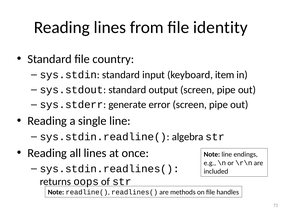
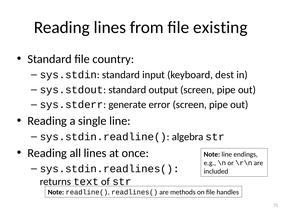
identity: identity -> existing (220, 27)
item: item -> dest (225, 75)
oops: oops -> text (86, 181)
